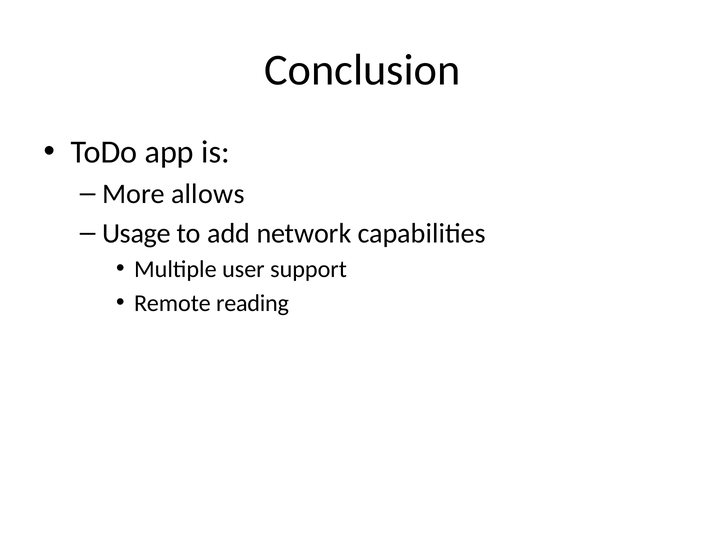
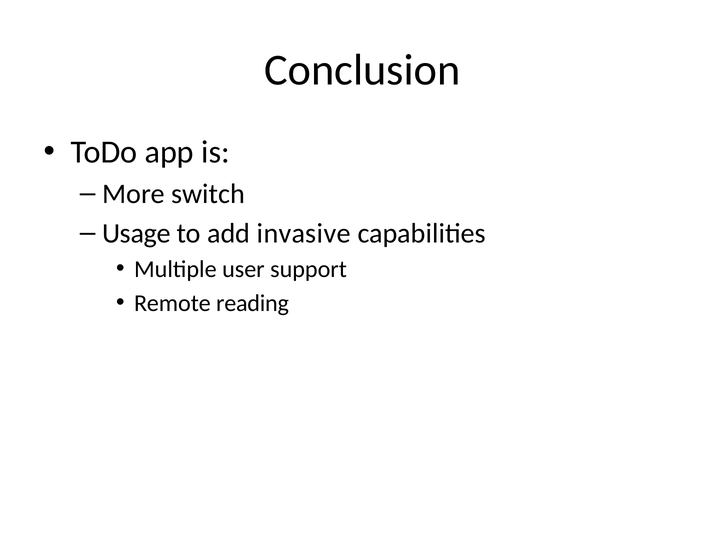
allows: allows -> switch (208, 194)
network: network -> invasive (304, 233)
